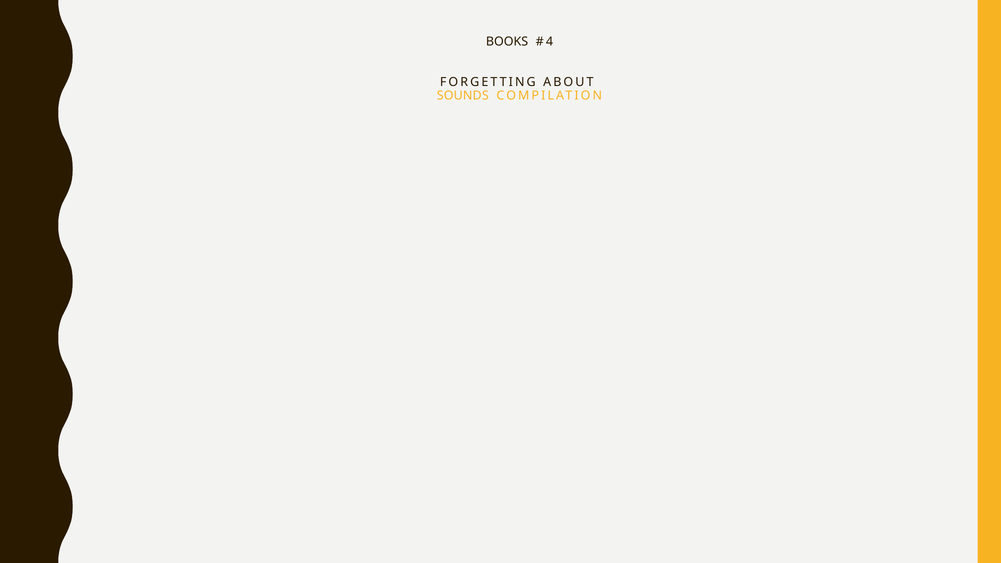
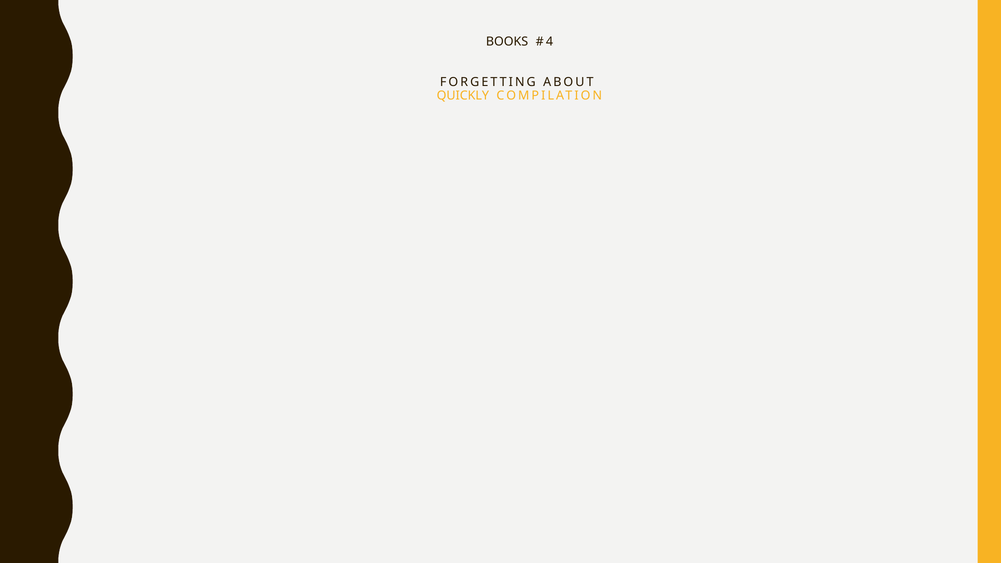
SOUNDS: SOUNDS -> QUICKLY (463, 96)
